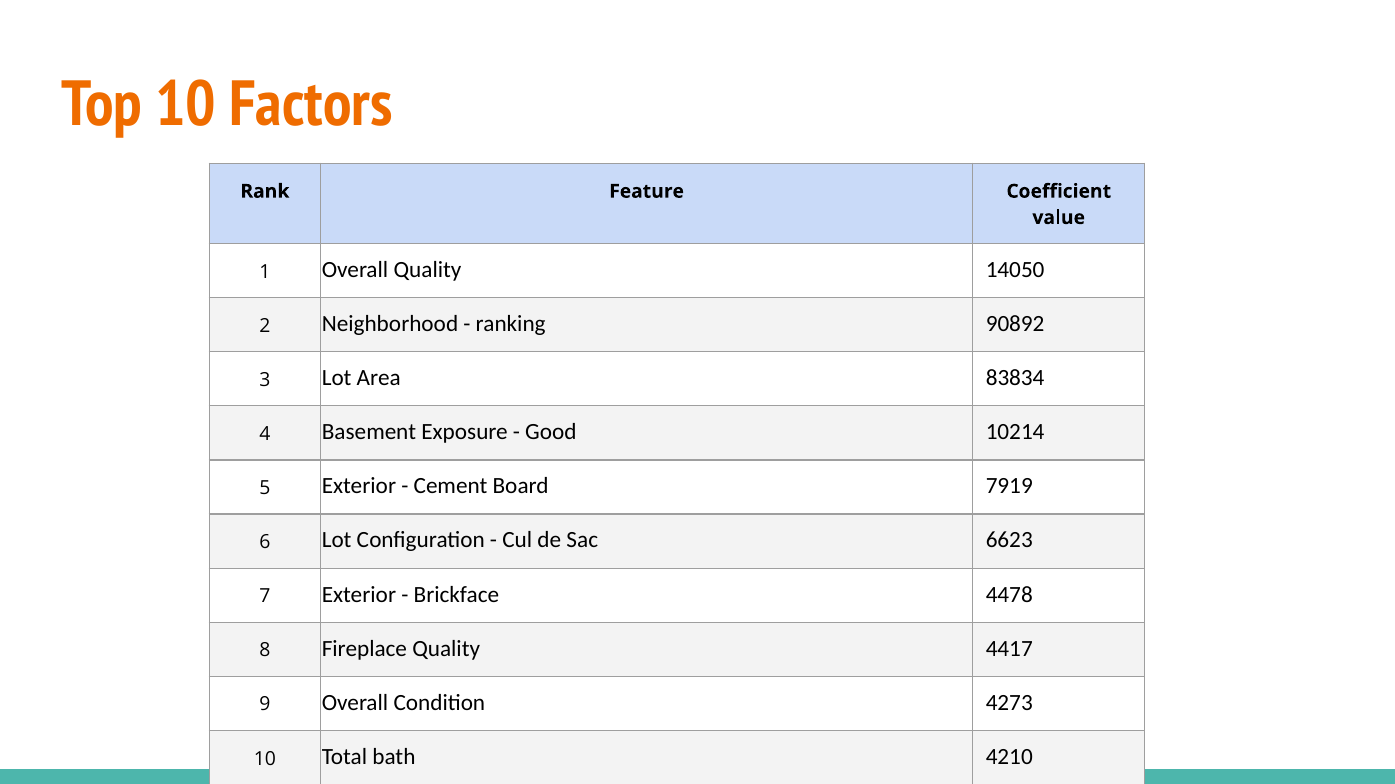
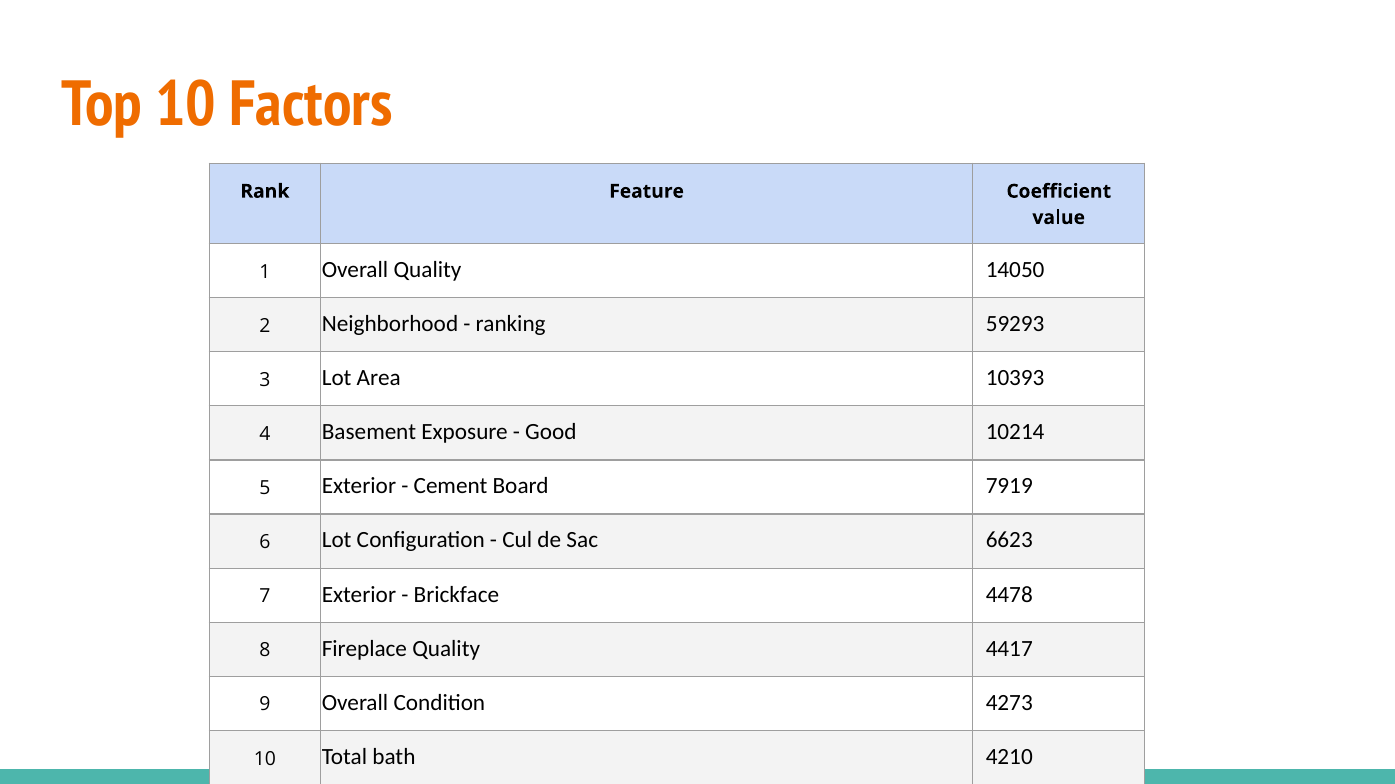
90892: 90892 -> 59293 (1015, 324)
83834: 83834 -> 10393 (1015, 378)
